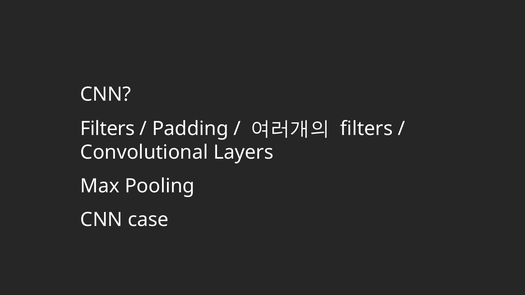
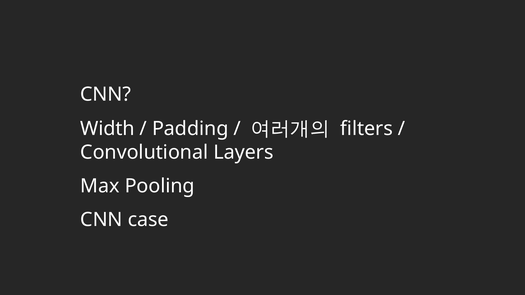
Filters: Filters -> Width (107, 129)
